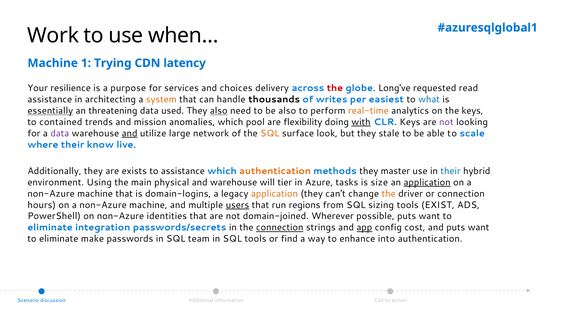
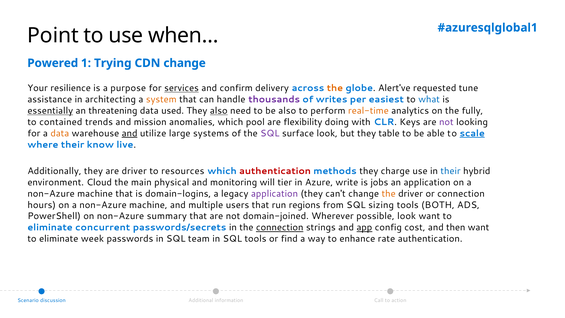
Work: Work -> Point (53, 35)
Machine: Machine -> Powered (53, 63)
CDN latency: latency -> change (185, 63)
services underline: none -> present (182, 88)
choices: choices -> confirm (236, 88)
the colour: red -> orange (335, 88)
Long've: Long've -> Alert've (394, 88)
read: read -> tune (469, 88)
thousands colour: black -> purple (274, 99)
the keys: keys -> fully (472, 111)
with underline: present -> none (361, 122)
data colour: purple -> orange (60, 133)
network: network -> systems (211, 133)
SQL colour: orange -> purple (270, 133)
stale: stale -> table (389, 133)
scale underline: none -> present (472, 133)
are exists: exists -> driver (134, 171)
to assistance: assistance -> resources (183, 171)
authentication colour: orange -> red (275, 171)
master: master -> charge (395, 171)
Using: Using -> Cloud (99, 182)
and warehouse: warehouse -> monitoring (234, 182)
tasks: tasks -> write (347, 182)
size: size -> jobs (379, 182)
application underline: present -> none (427, 182)
application colour: orange -> purple (275, 194)
users underline: present -> none (237, 205)
EXIST: EXIST -> BOTH (438, 205)
identities: identities -> summary (167, 216)
possible puts: puts -> look (407, 216)
integration: integration -> concurrent (103, 227)
and puts: puts -> then (456, 227)
make: make -> week (92, 239)
into: into -> rate (386, 239)
